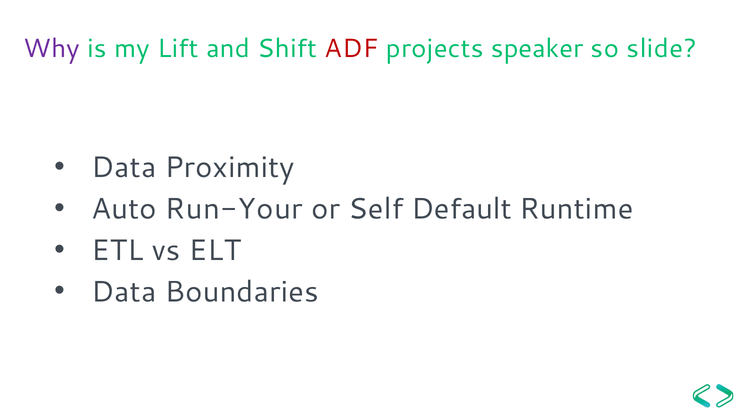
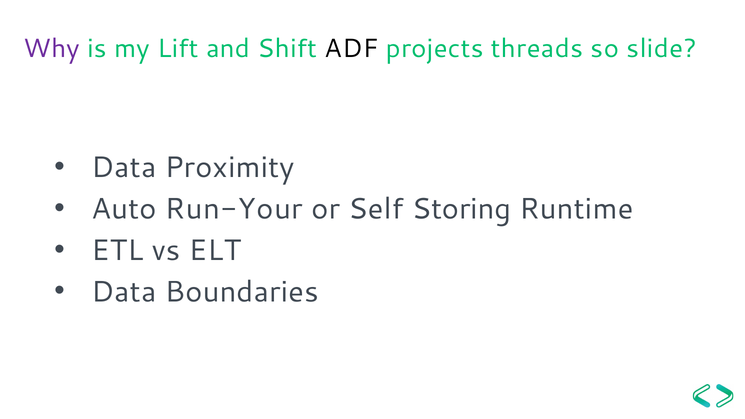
ADF colour: red -> black (352, 48)
speaker: speaker -> threads (537, 48)
Default: Default -> Storing (462, 209)
